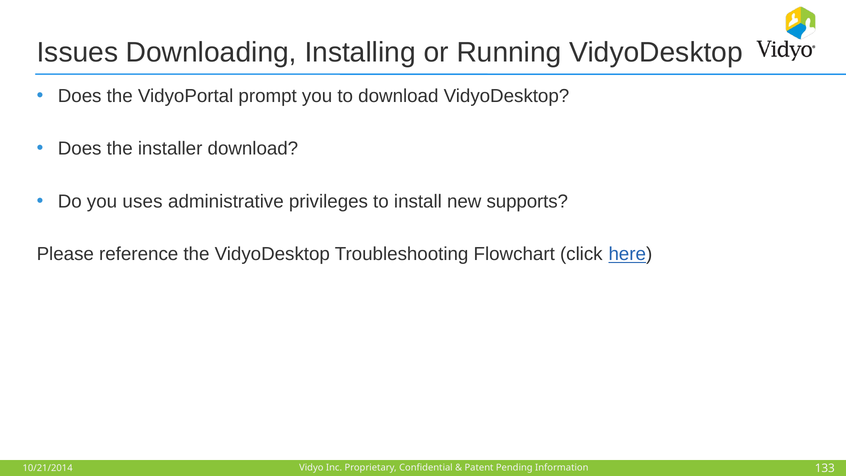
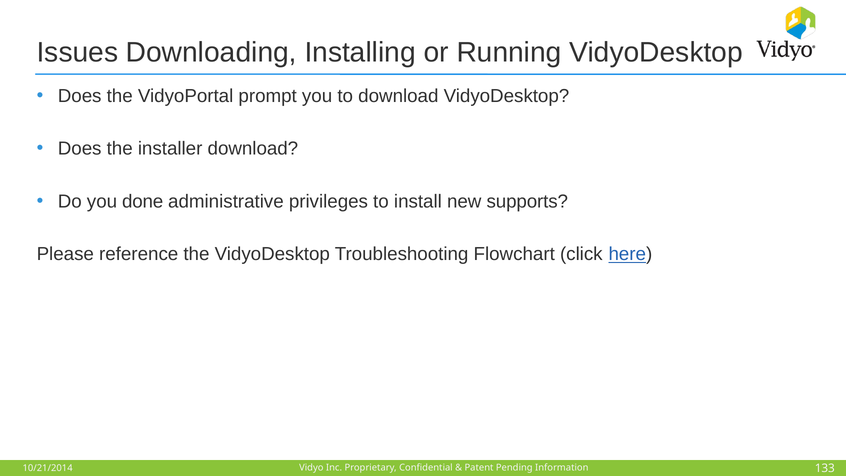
uses: uses -> done (143, 201)
